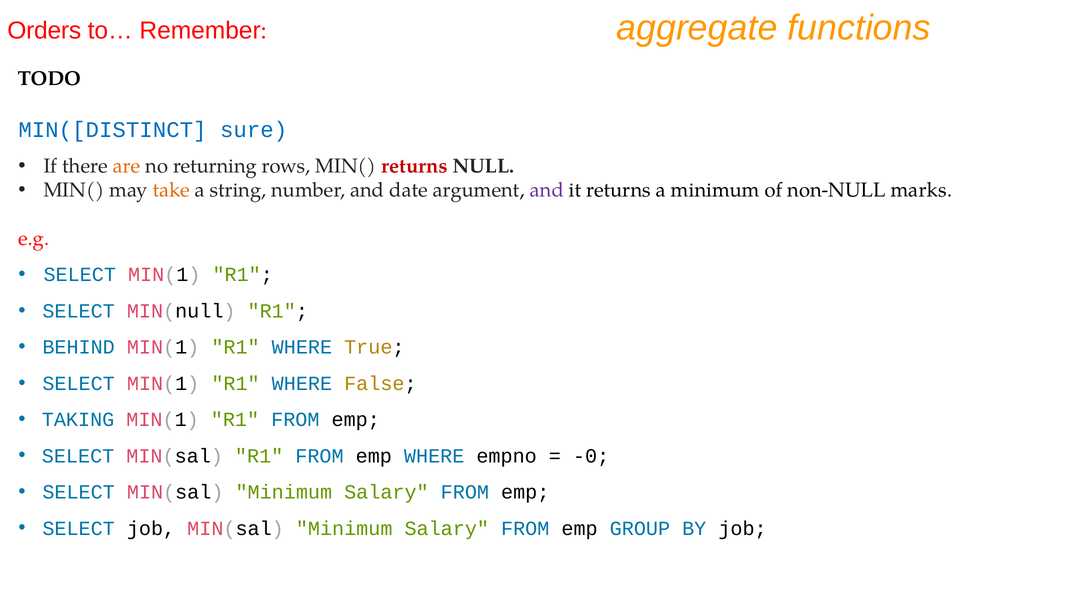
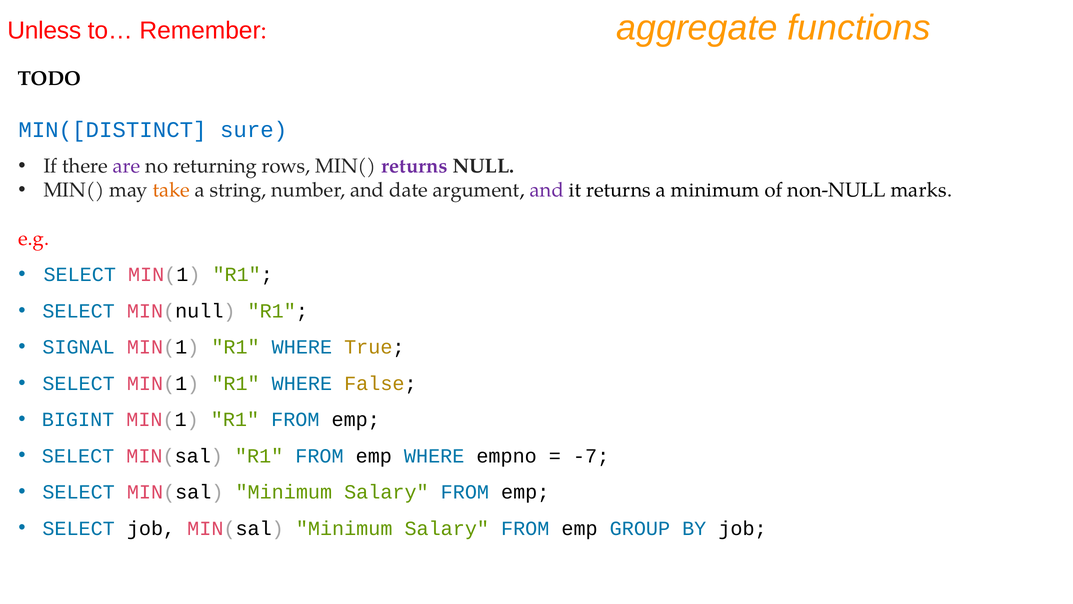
Orders: Orders -> Unless (44, 31)
are colour: orange -> purple (127, 166)
returns colour: red -> purple (414, 166)
BEHIND: BEHIND -> SIGNAL (79, 347)
TAKING: TAKING -> BIGINT (78, 419)
-0: -0 -> -7 (591, 456)
